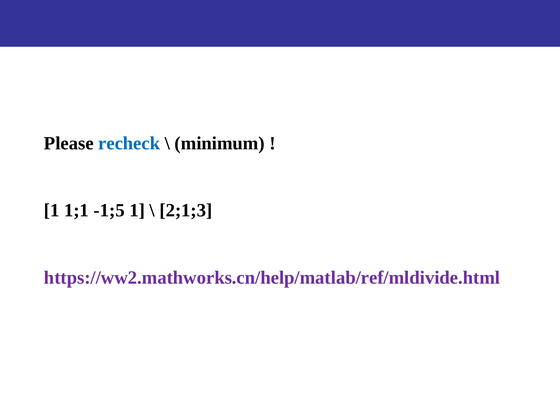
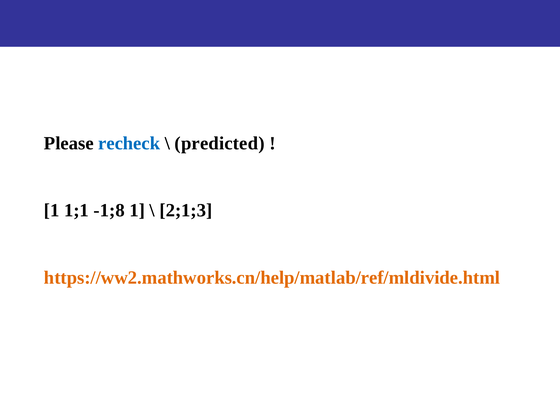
minimum: minimum -> predicted (220, 143)
-1;5: -1;5 -> -1;8 (109, 210)
https://ww2.mathworks.cn/help/matlab/ref/mldivide.html colour: purple -> orange (272, 278)
